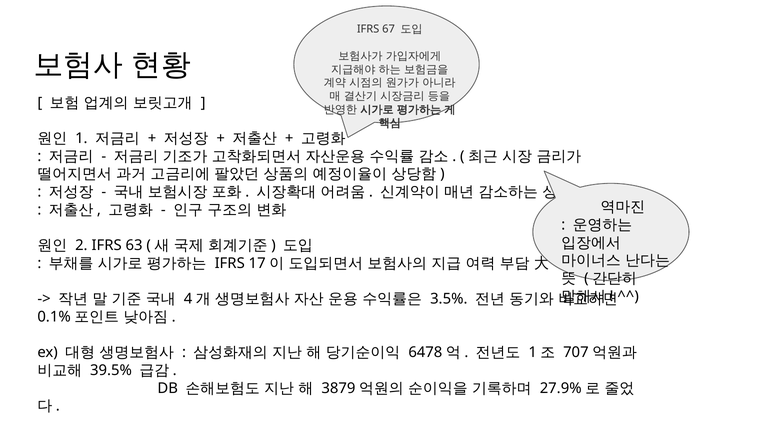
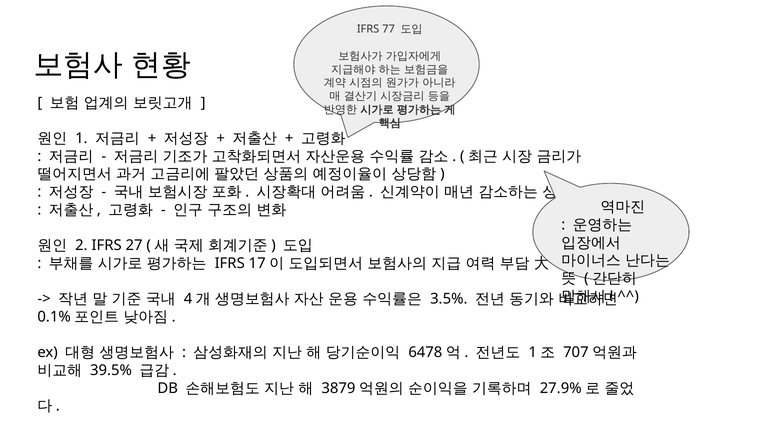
67: 67 -> 77 (389, 29)
63: 63 -> 27 (134, 245)
